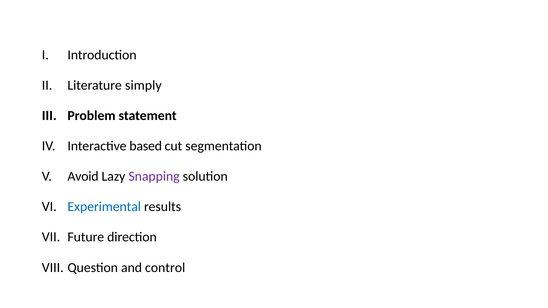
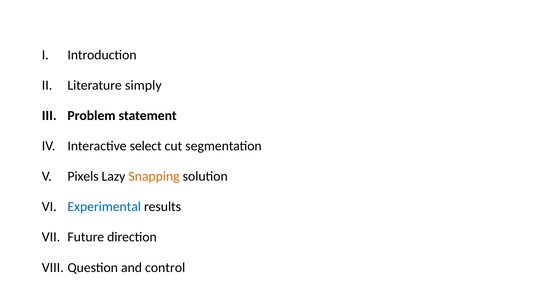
based: based -> select (146, 146)
Avoid: Avoid -> Pixels (83, 177)
Snapping colour: purple -> orange (154, 177)
